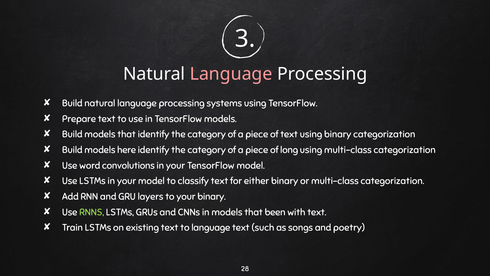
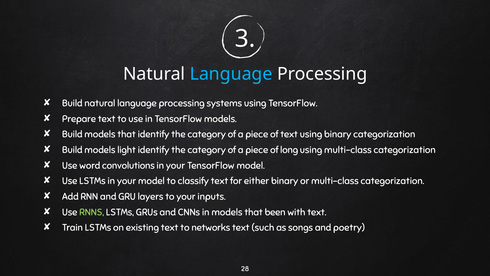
Language colour: pink -> light blue (231, 74)
here: here -> light (127, 150)
your binary: binary -> inputs (212, 196)
to language: language -> networks (211, 227)
